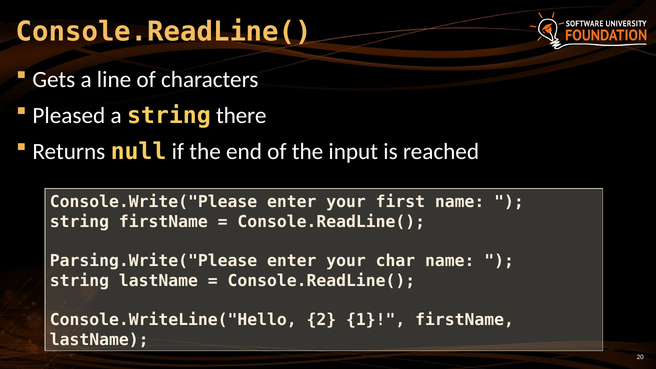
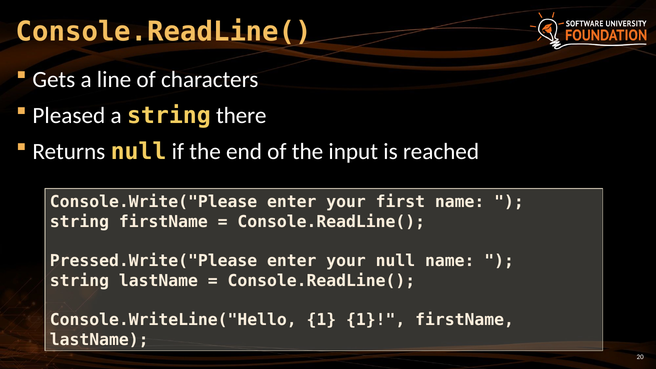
Parsing.Write("Please: Parsing.Write("Please -> Pressed.Write("Please (154, 261)
your char: char -> null (395, 261)
Console.WriteLine("Hello 2: 2 -> 1 (321, 320)
